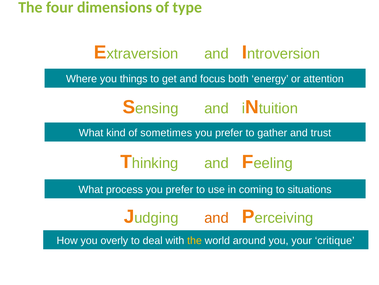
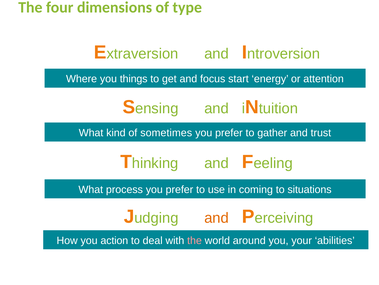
both: both -> start (238, 79)
overly: overly -> action (114, 240)
the colour: yellow -> pink (194, 240)
critique: critique -> abilities (335, 240)
